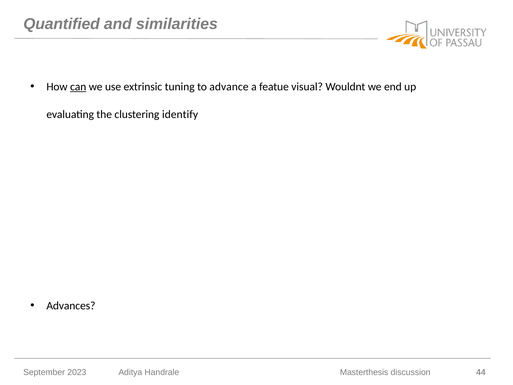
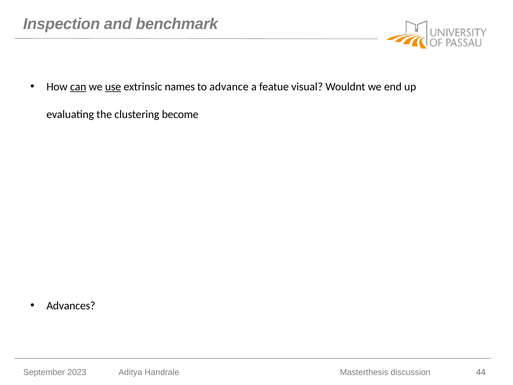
Quantified: Quantified -> Inspection (62, 24)
similarities: similarities -> benchmark (177, 24)
use underline: none -> present (113, 87)
tuning: tuning -> names (180, 87)
identify: identify -> become (180, 114)
